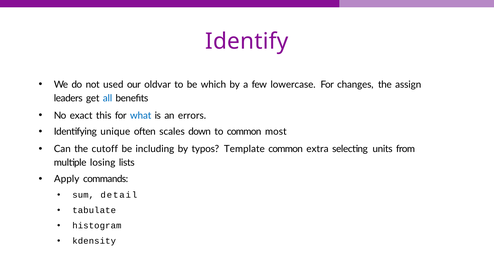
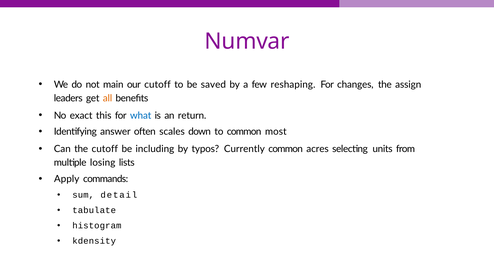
Identify: Identify -> Numvar (247, 41)
used: used -> main (113, 84)
our oldvar: oldvar -> cutoff (158, 84)
which: which -> saved (213, 84)
lowercase: lowercase -> reshaping (293, 84)
all colour: blue -> orange (108, 98)
errors: errors -> return (192, 115)
unique: unique -> answer (115, 132)
Template: Template -> Currently (244, 149)
extra: extra -> acres (318, 149)
